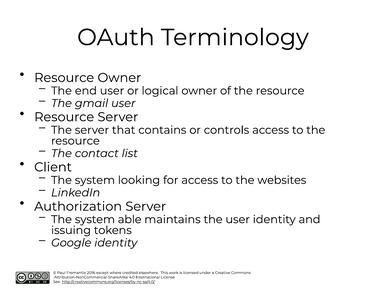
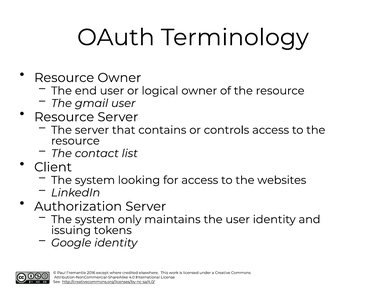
able: able -> only (130, 219)
